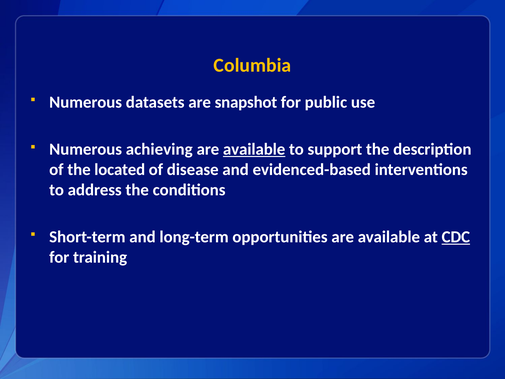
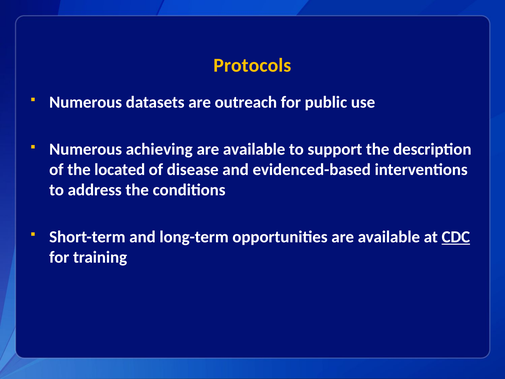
Columbia: Columbia -> Protocols (252, 65)
snapshot: snapshot -> outreach (246, 102)
available underline: present -> none (254, 149)
